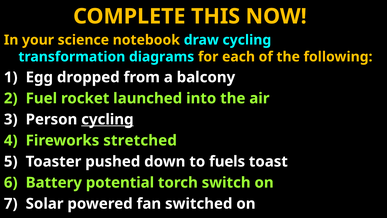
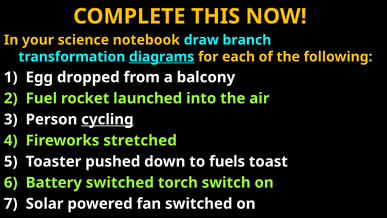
draw cycling: cycling -> branch (247, 40)
diagrams underline: none -> present (162, 57)
Battery potential: potential -> switched (120, 182)
